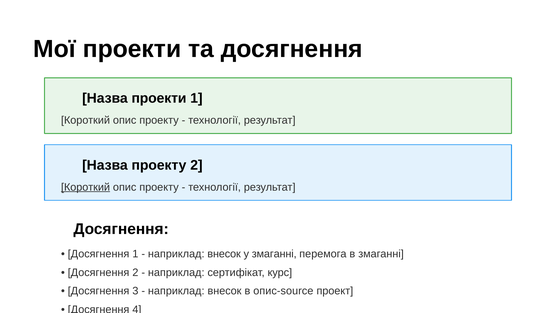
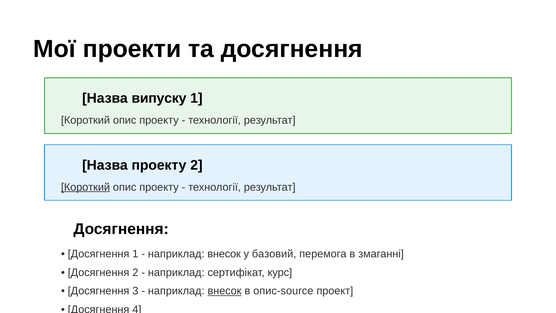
Назва проекти: проекти -> випуску (159, 98)
у змаганні: змаганні -> базовий (274, 254)
внесок underline: none -> present (224, 291)
